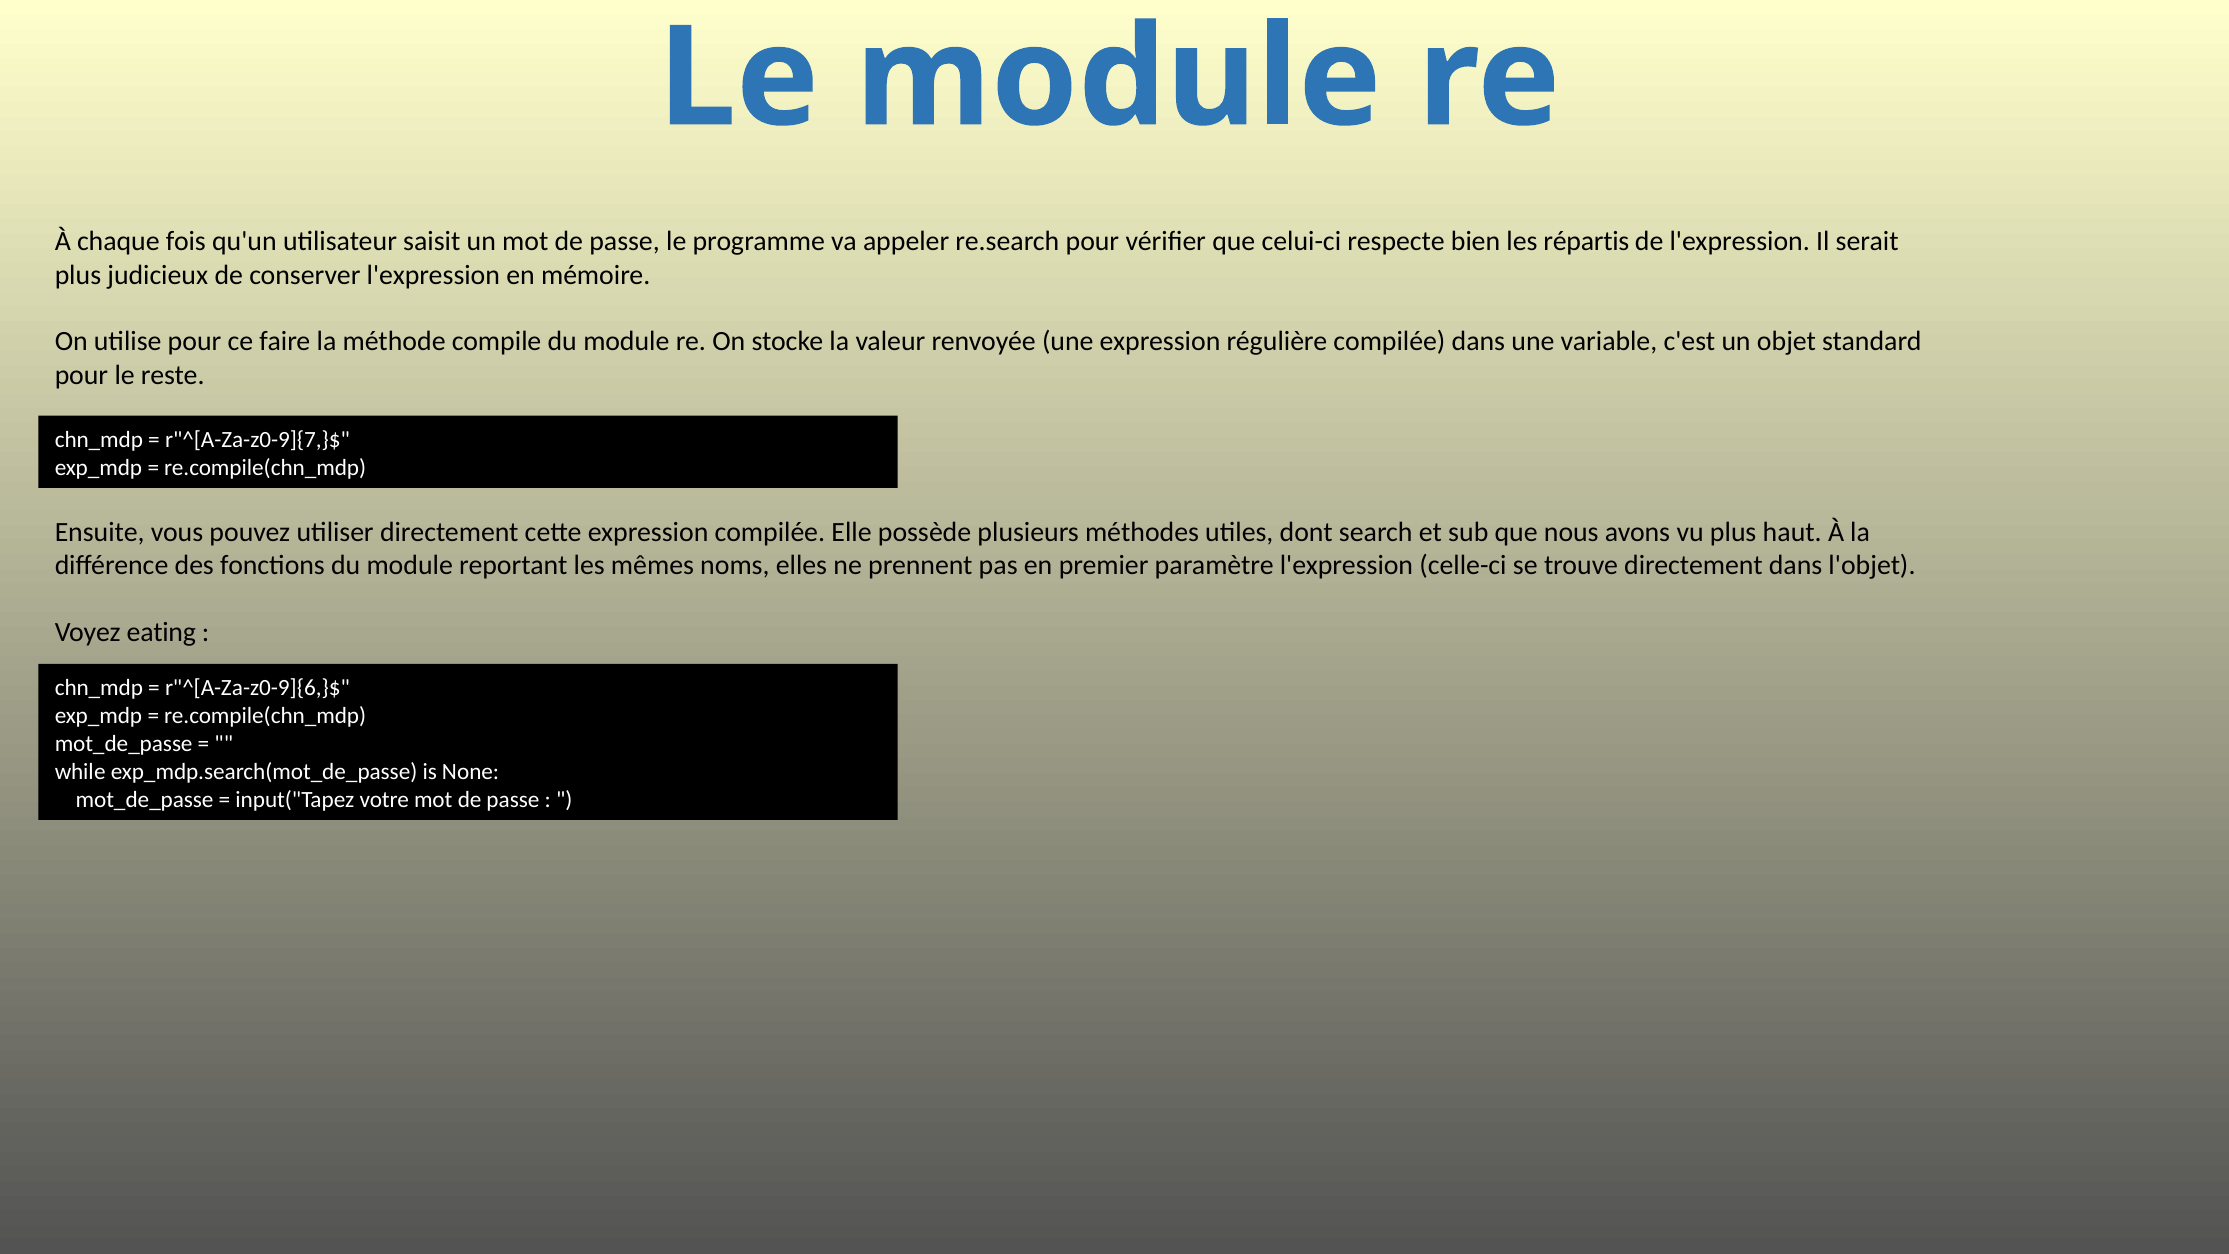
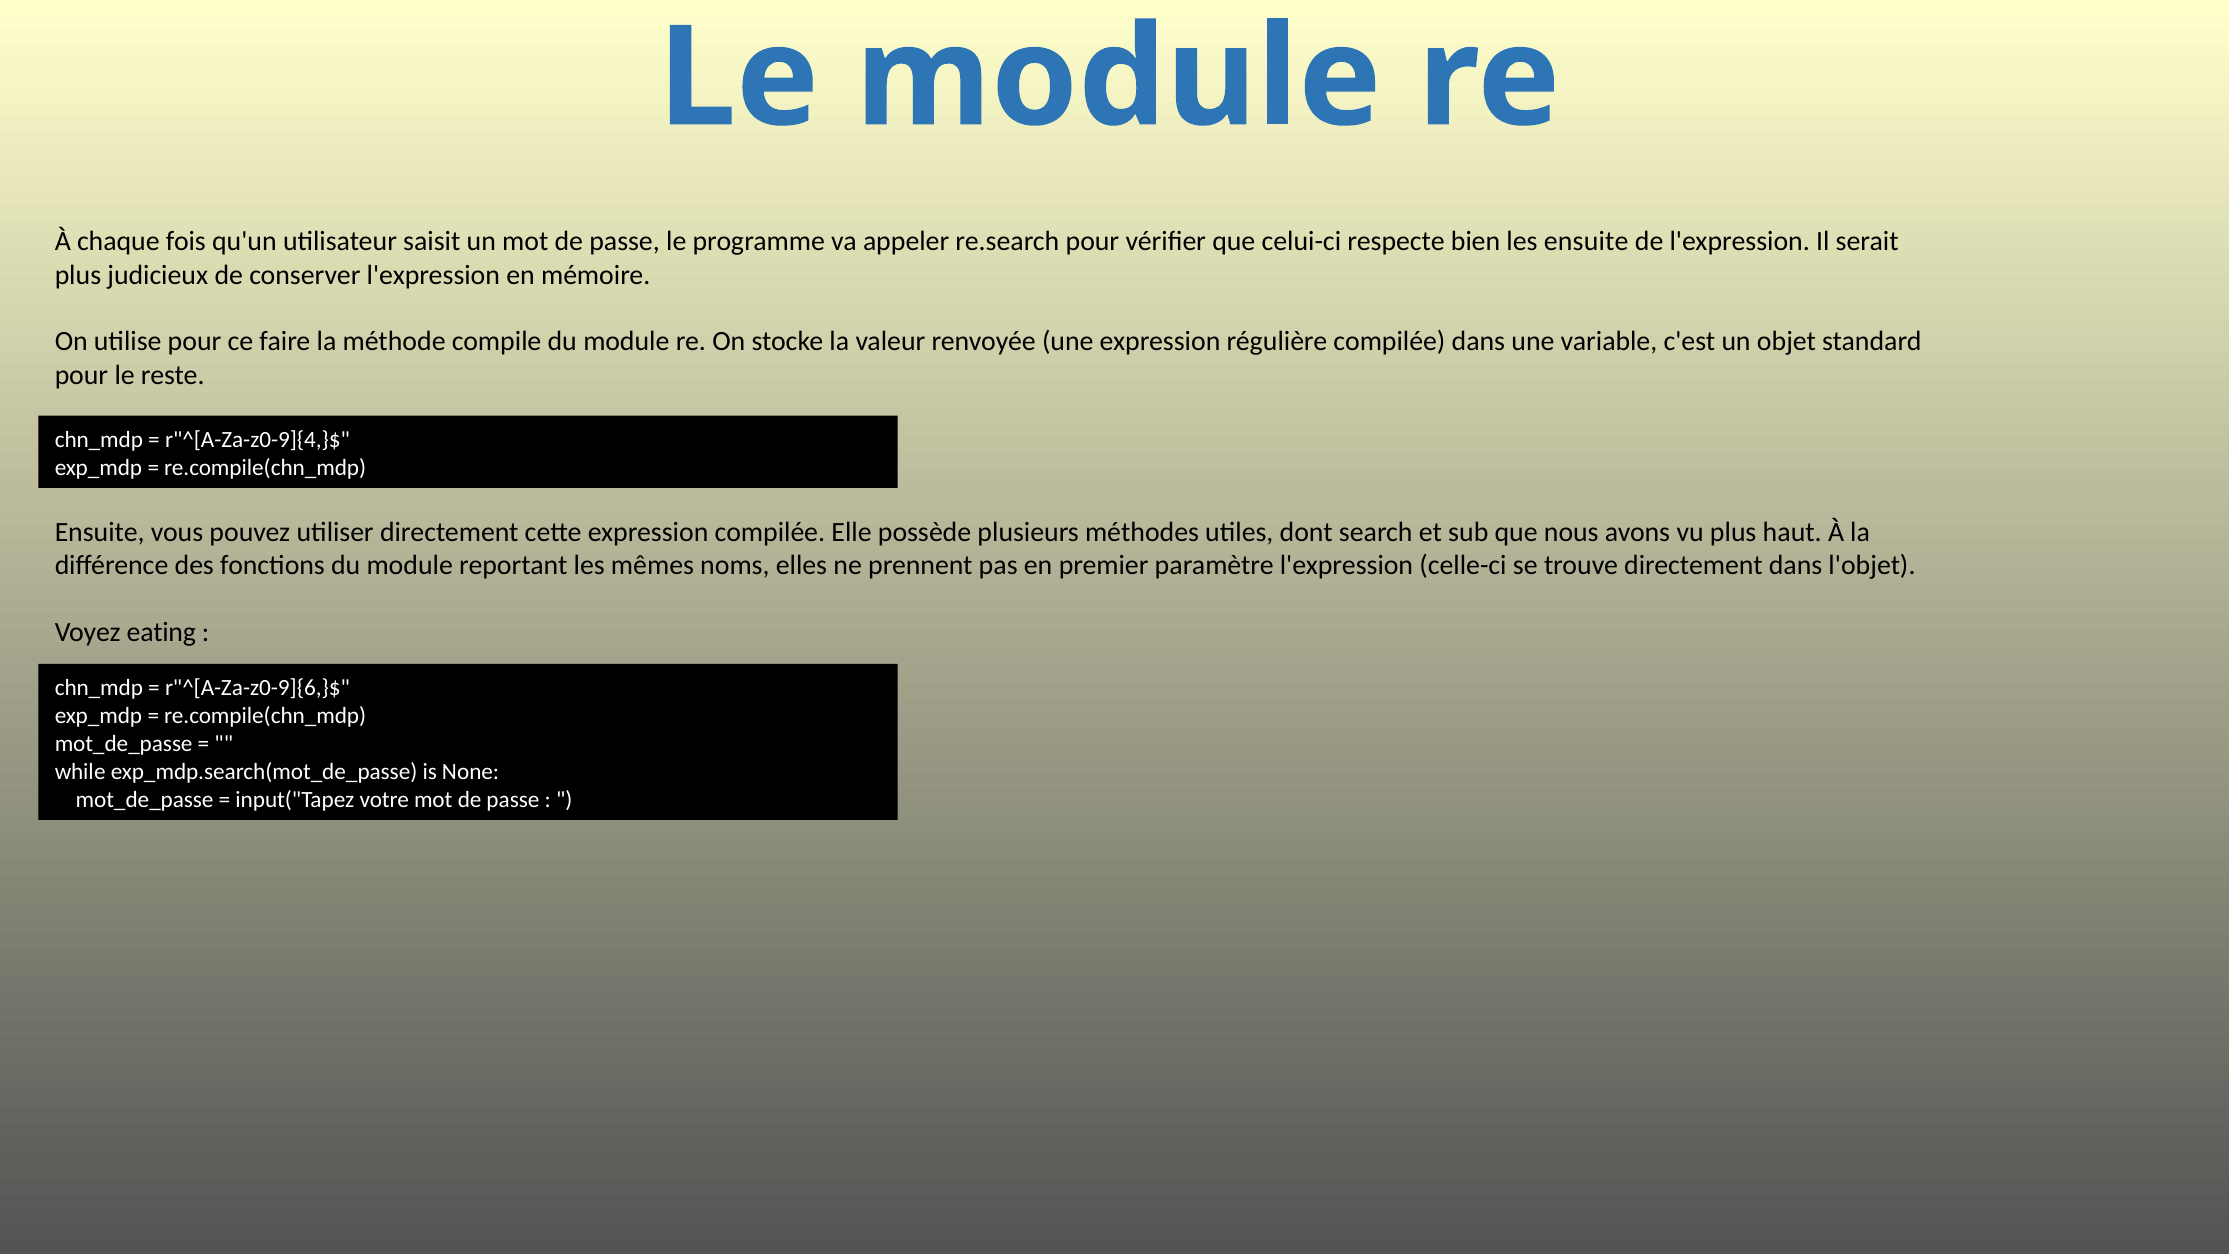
les répartis: répartis -> ensuite (1586, 241)
r"^[A-Za-z0-9]{7,}$: r"^[A-Za-z0-9]{7,}$ -> r"^[A-Za-z0-9]{4,}$ (257, 439)
